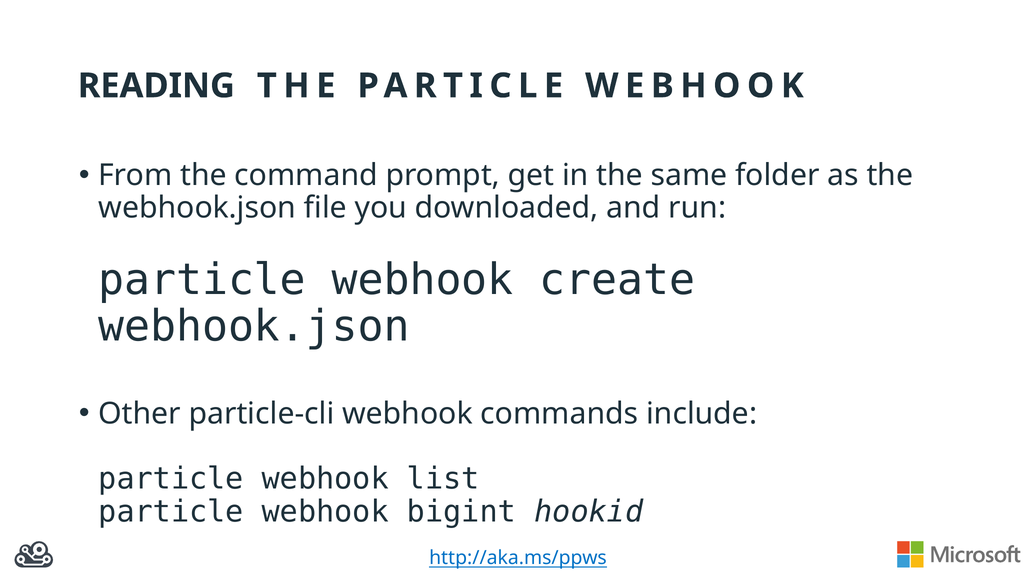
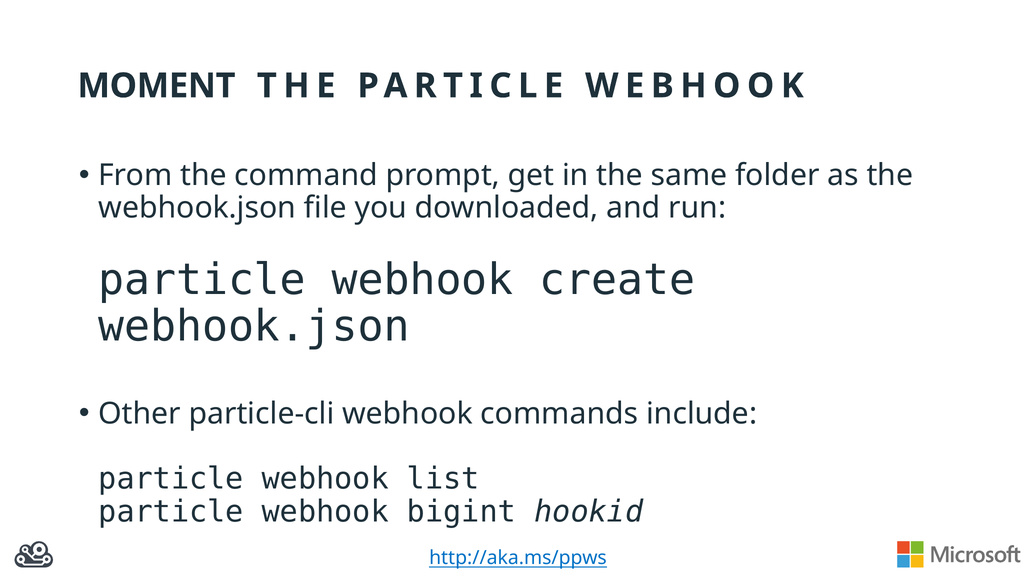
READING: READING -> MOMENT (156, 86)
